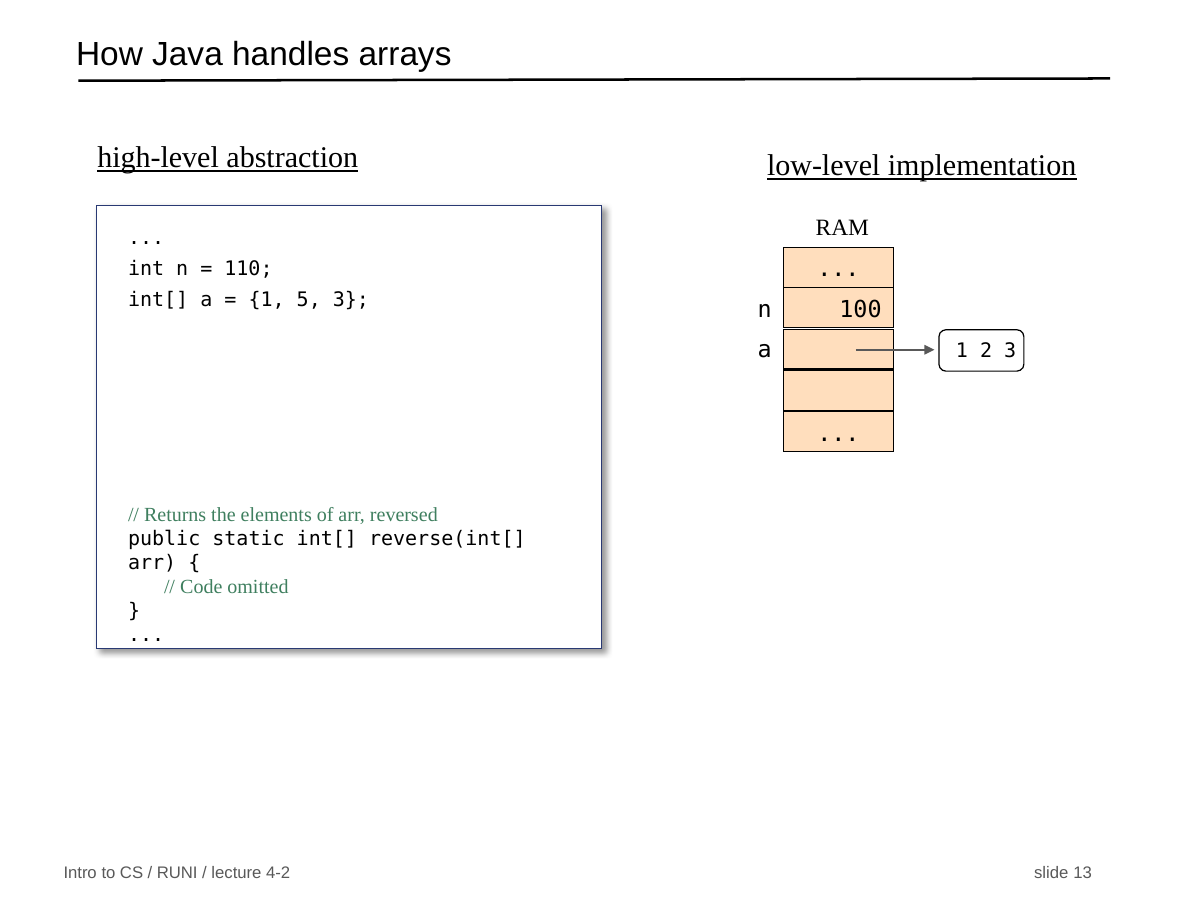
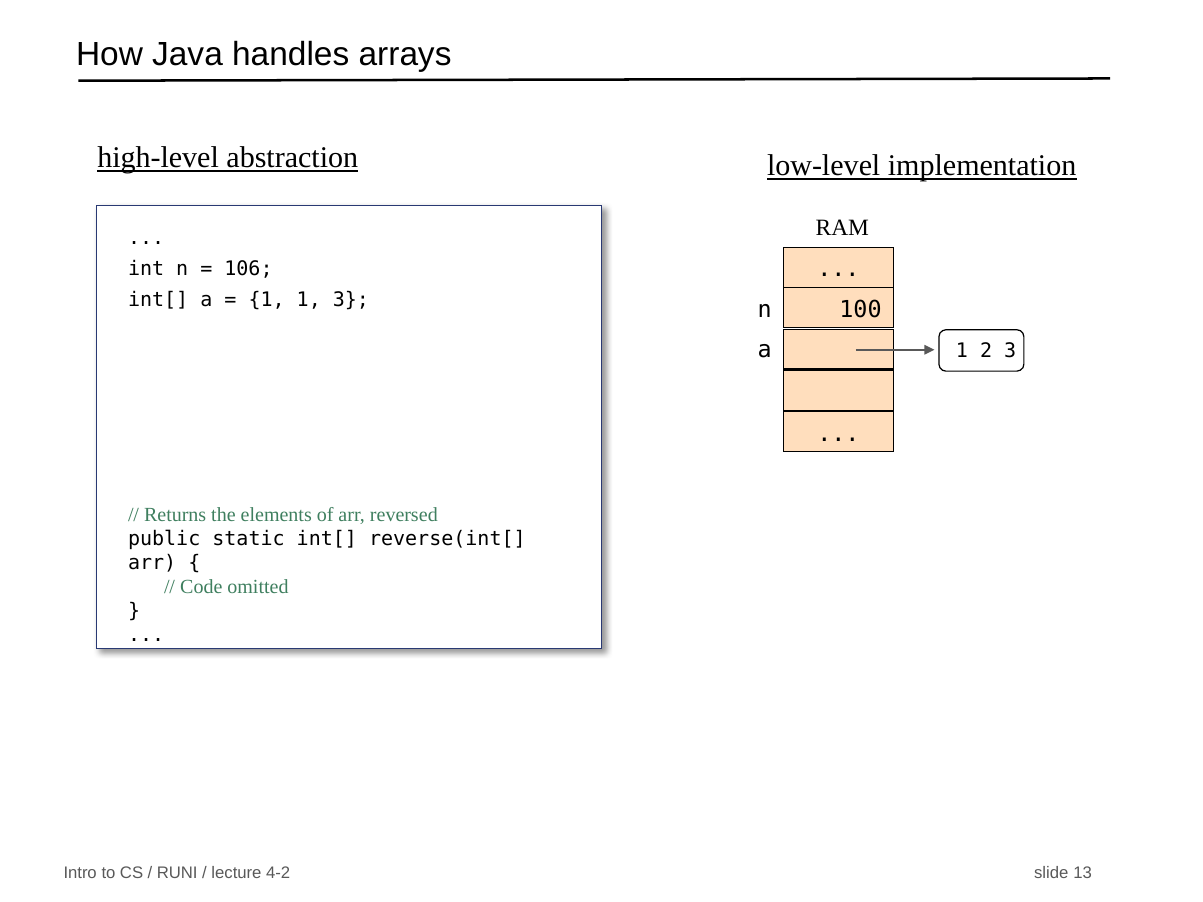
110: 110 -> 106 (248, 269)
1 5: 5 -> 1 (309, 300)
